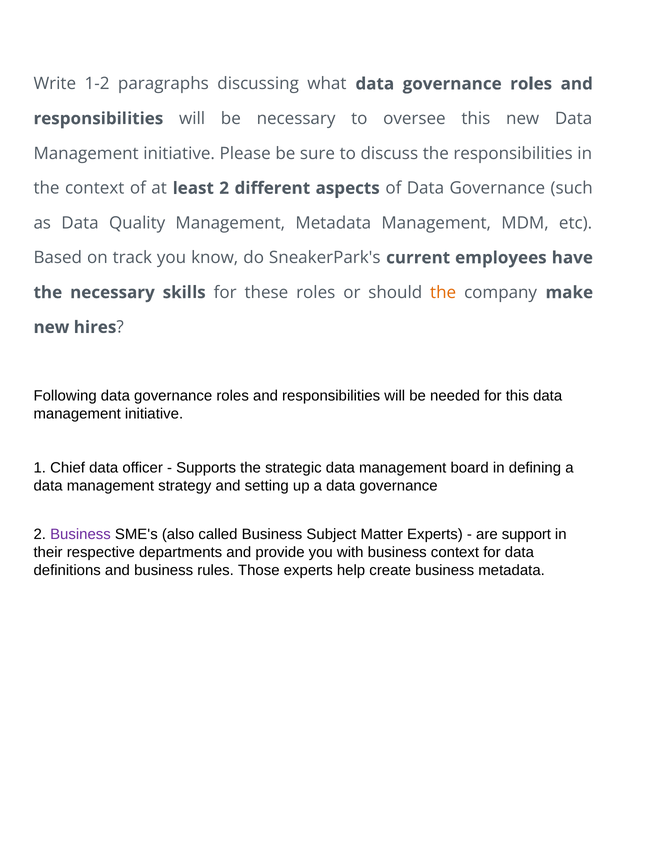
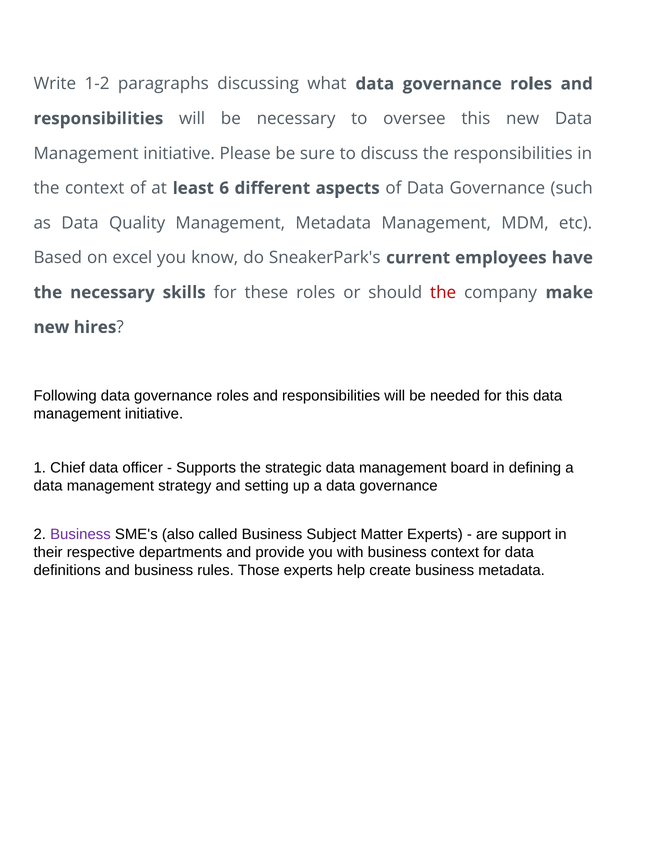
least 2: 2 -> 6 (224, 188)
track: track -> excel (132, 258)
the colour: orange -> red (443, 293)
